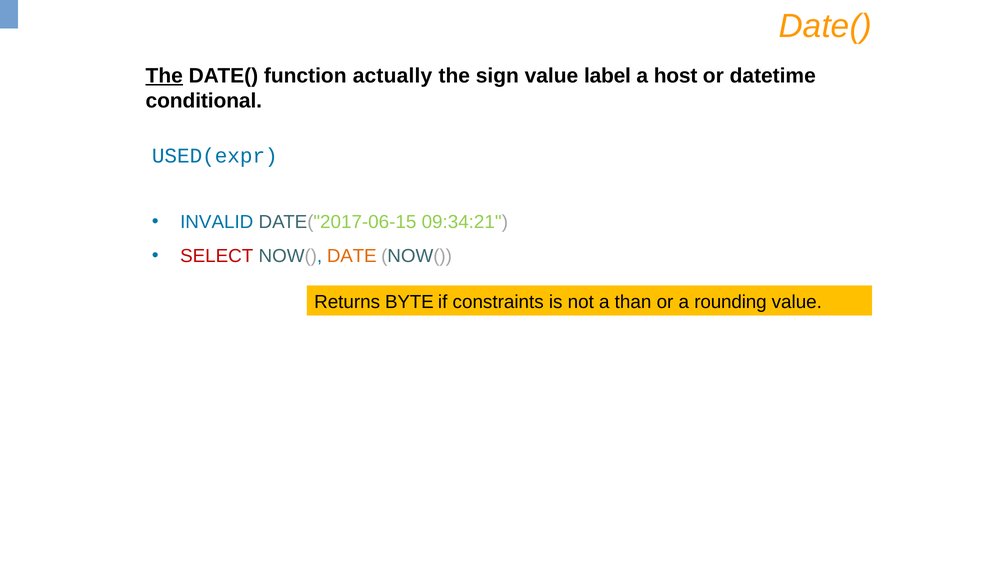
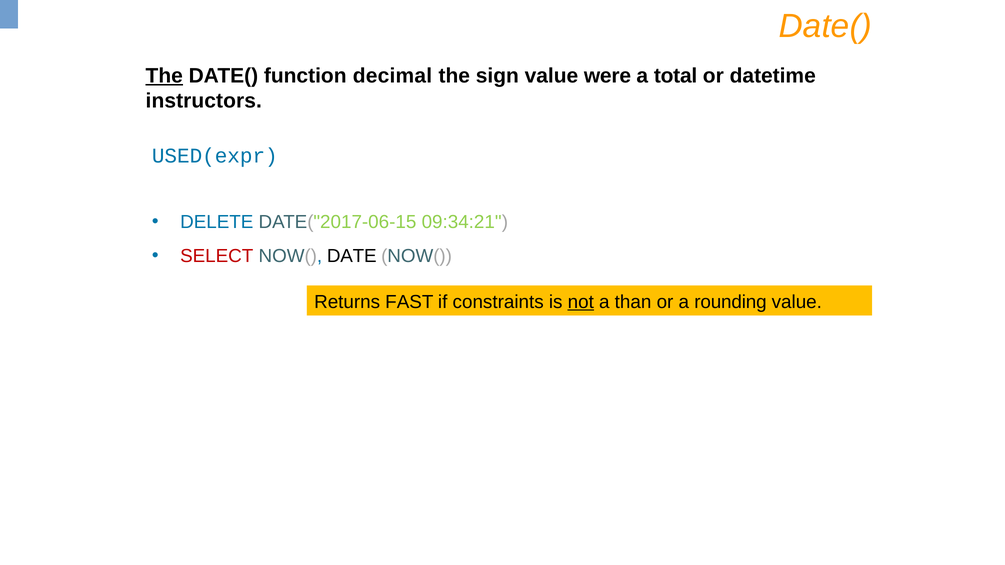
actually: actually -> decimal (392, 76)
label: label -> were (607, 76)
host: host -> total (676, 76)
conditional: conditional -> instructors (204, 101)
INVALID: INVALID -> DELETE (217, 222)
DATE colour: orange -> black (352, 256)
BYTE: BYTE -> FAST (409, 302)
not underline: none -> present (581, 302)
